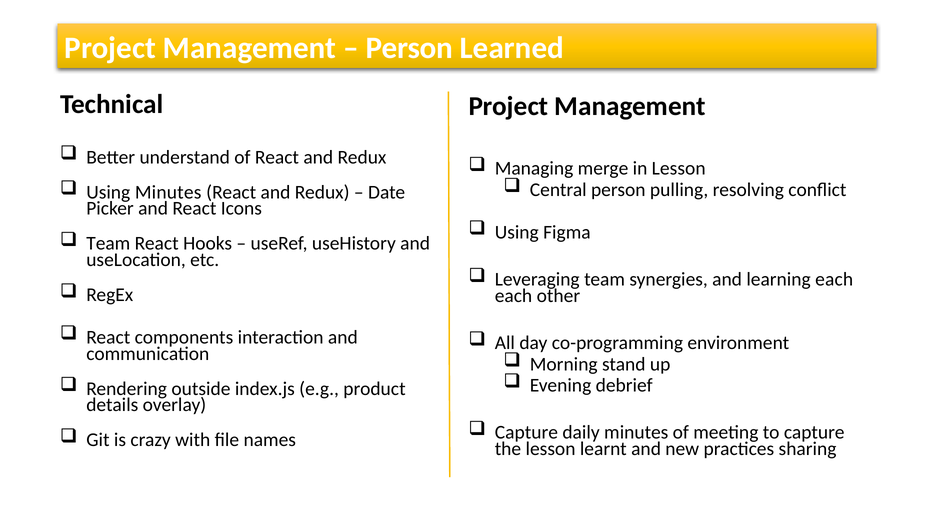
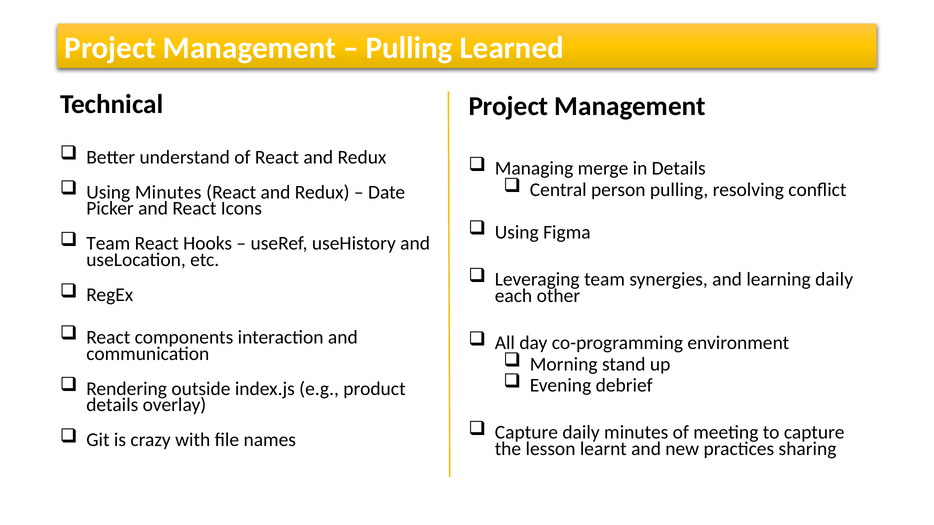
Person: Person -> Pulling (409, 48)
in Lesson: Lesson -> Details (679, 169)
learning each: each -> daily (834, 280)
